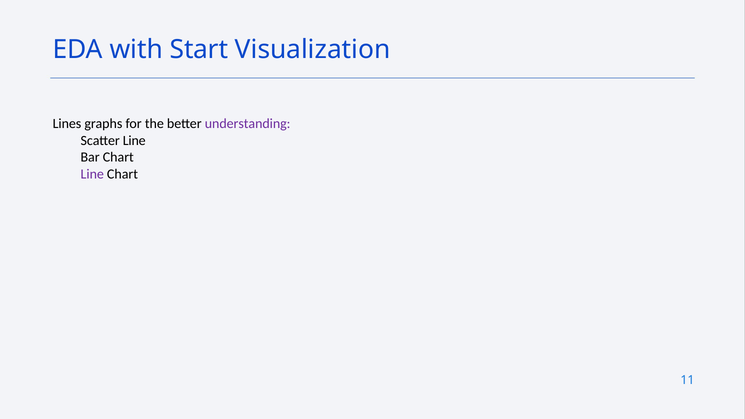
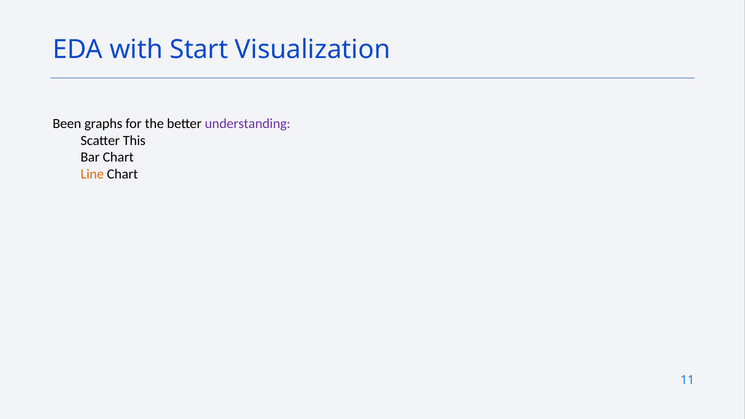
Lines: Lines -> Been (67, 124)
Scatter Line: Line -> This (134, 140)
Line colour: purple -> orange (92, 174)
